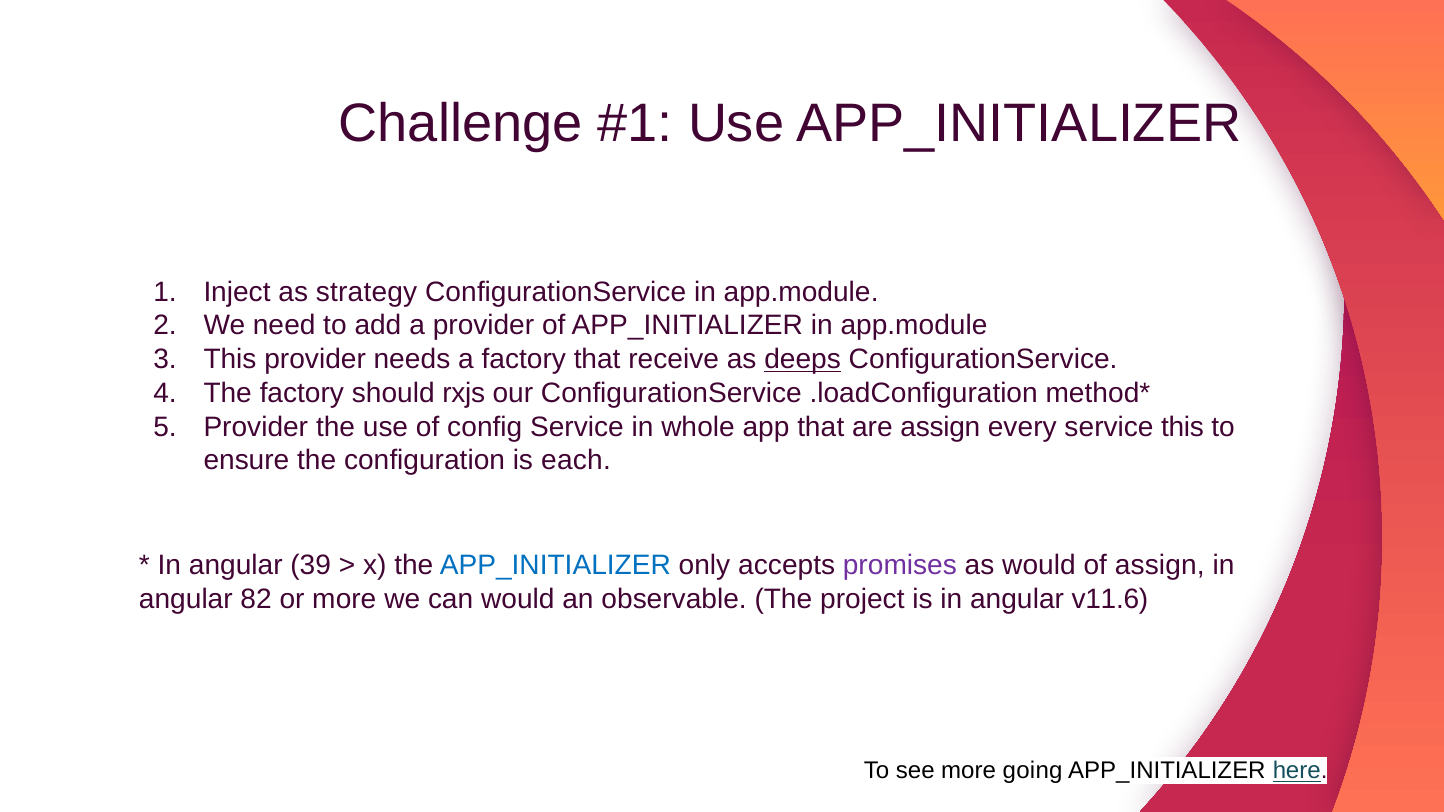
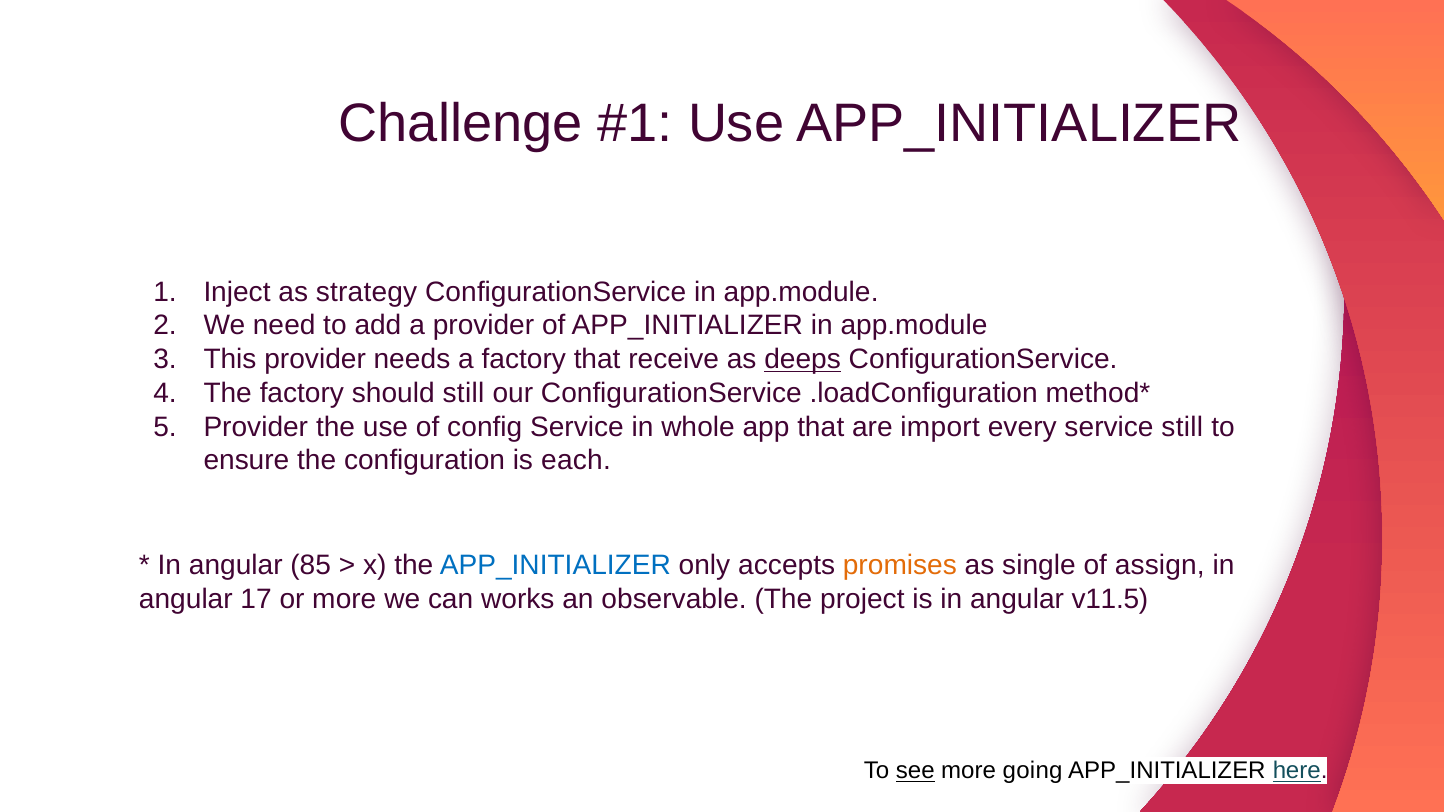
should rxjs: rxjs -> still (463, 393)
are assign: assign -> import (940, 427)
service this: this -> still (1182, 427)
39: 39 -> 85 (311, 566)
promises colour: purple -> orange (900, 566)
as would: would -> single (1039, 566)
82: 82 -> 17 (256, 599)
can would: would -> works (518, 599)
v11.6: v11.6 -> v11.5 (1110, 599)
see underline: none -> present (915, 771)
